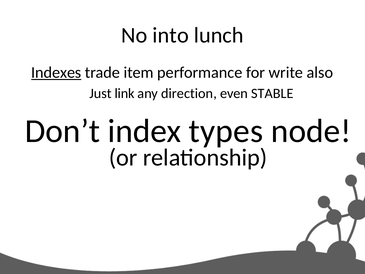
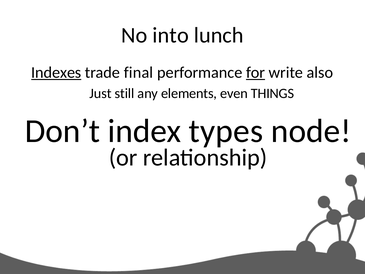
item: item -> final (139, 72)
for underline: none -> present (256, 72)
link: link -> still (125, 93)
direction: direction -> elements (189, 93)
STABLE: STABLE -> THINGS (272, 93)
